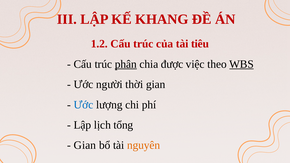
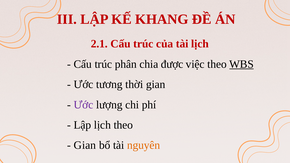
1.2: 1.2 -> 2.1 (99, 44)
tài tiêu: tiêu -> lịch (200, 44)
phân underline: present -> none (126, 64)
người: người -> tương (109, 84)
Ước colour: blue -> purple (84, 105)
lịch tổng: tổng -> theo (123, 125)
